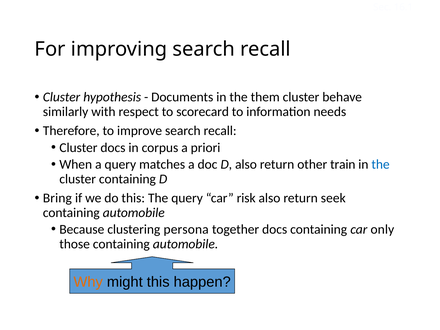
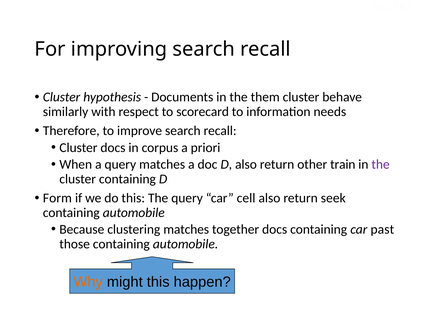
the colour: blue -> purple (381, 164)
Bring: Bring -> Form (57, 198)
risk: risk -> cell (246, 198)
clustering persona: persona -> matches (186, 229)
only: only -> past (382, 229)
